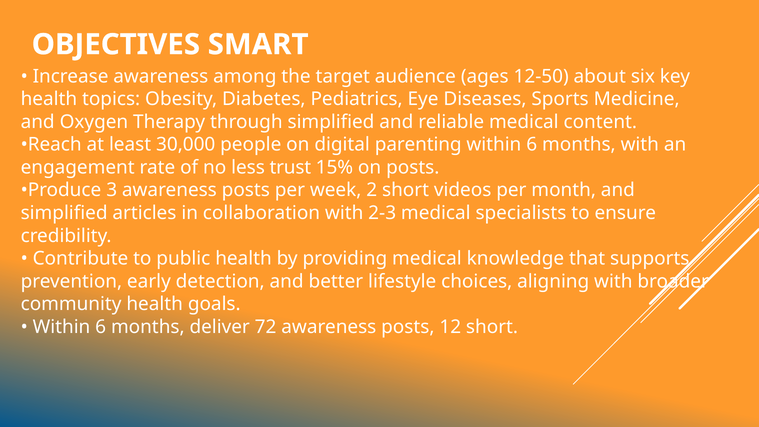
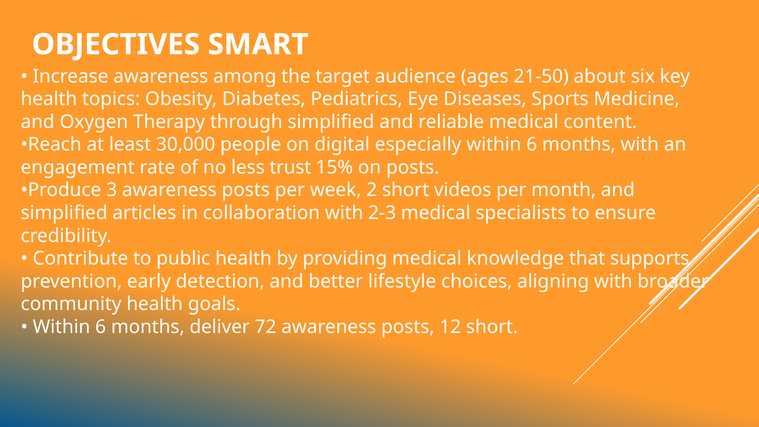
12-50: 12-50 -> 21-50 (541, 76)
parenting: parenting -> especially (418, 145)
